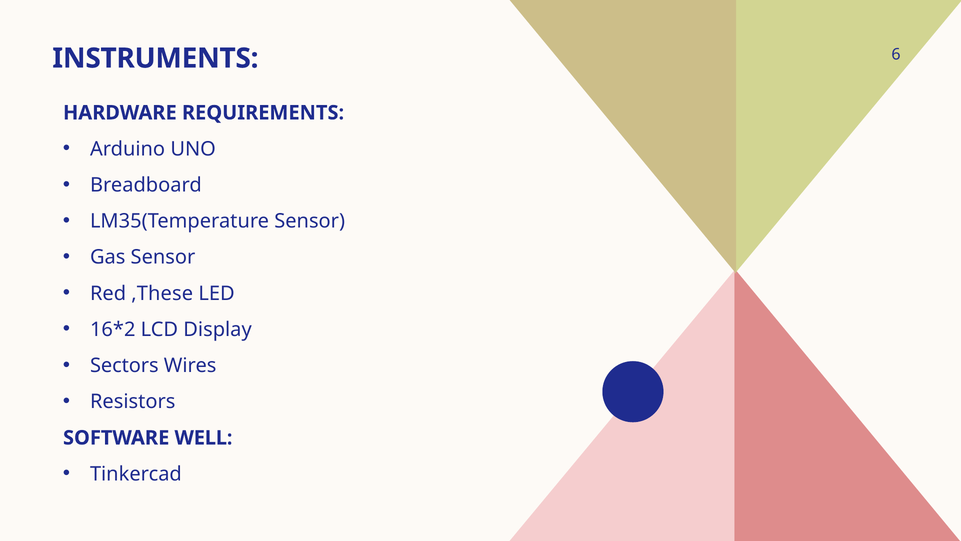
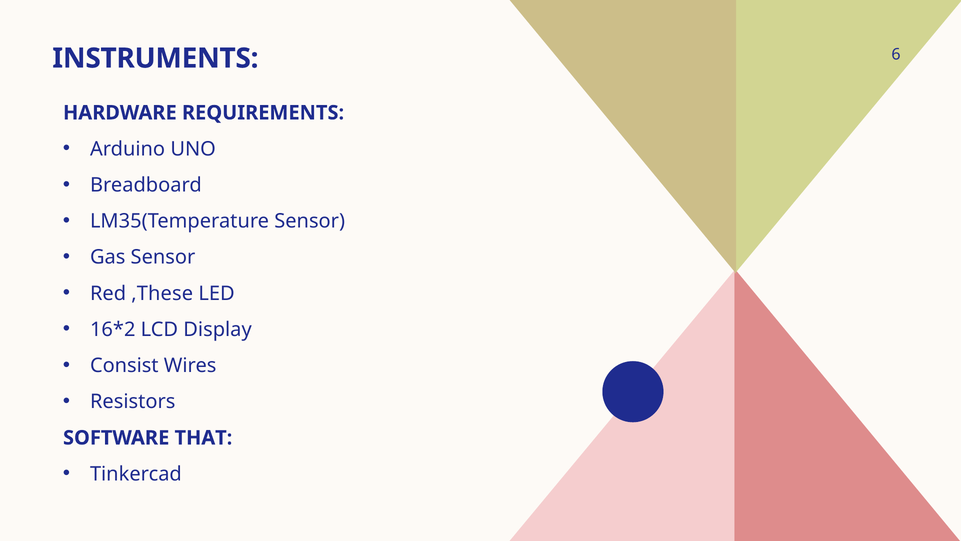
Sectors: Sectors -> Consist (124, 365)
WELL: WELL -> THAT (203, 438)
